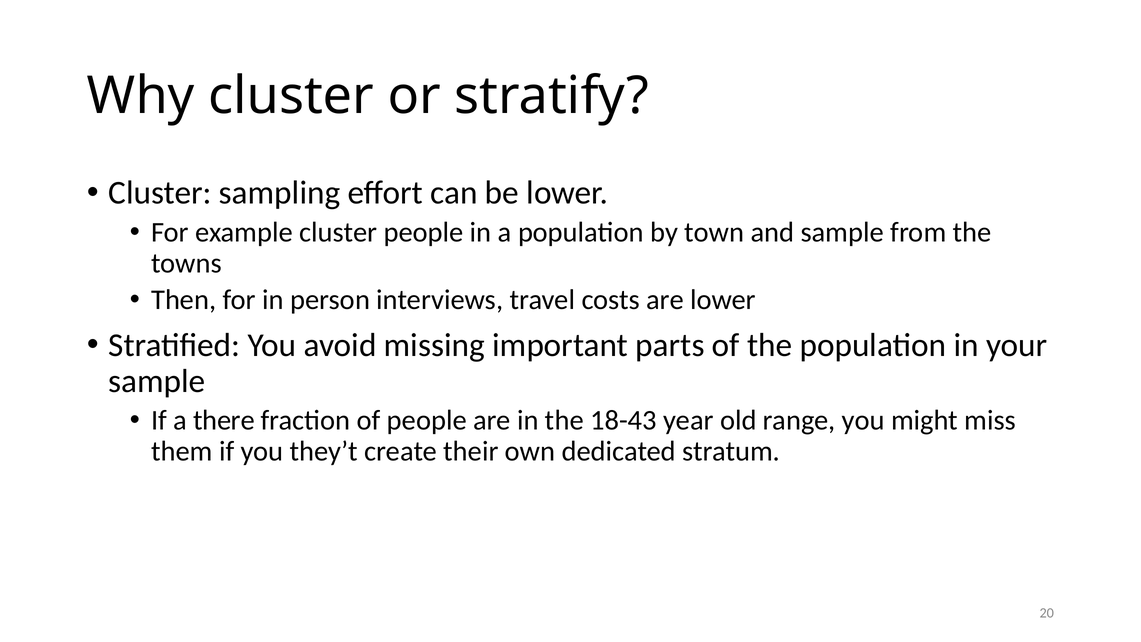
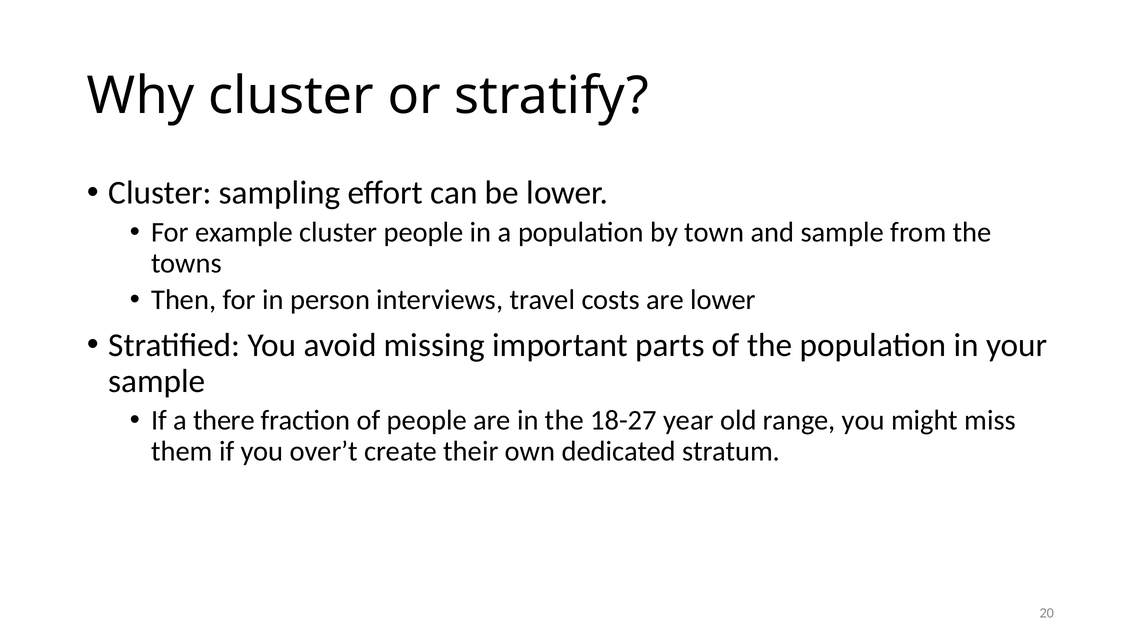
18-43: 18-43 -> 18-27 (623, 420)
they’t: they’t -> over’t (324, 451)
